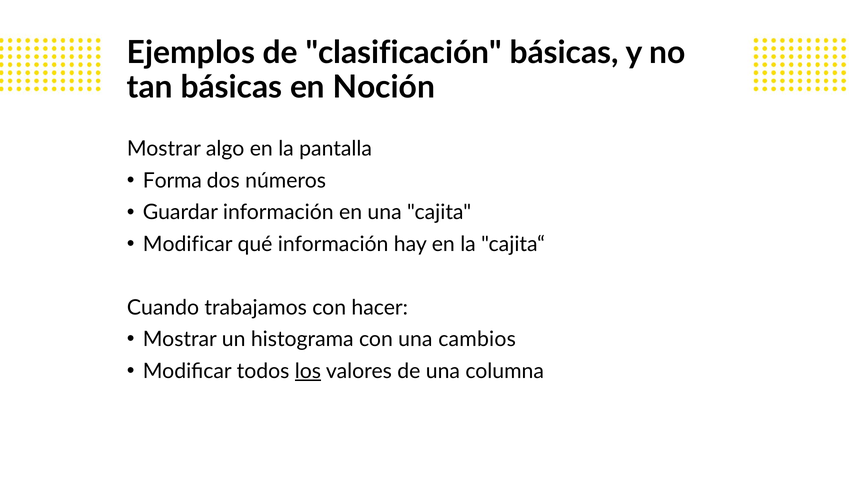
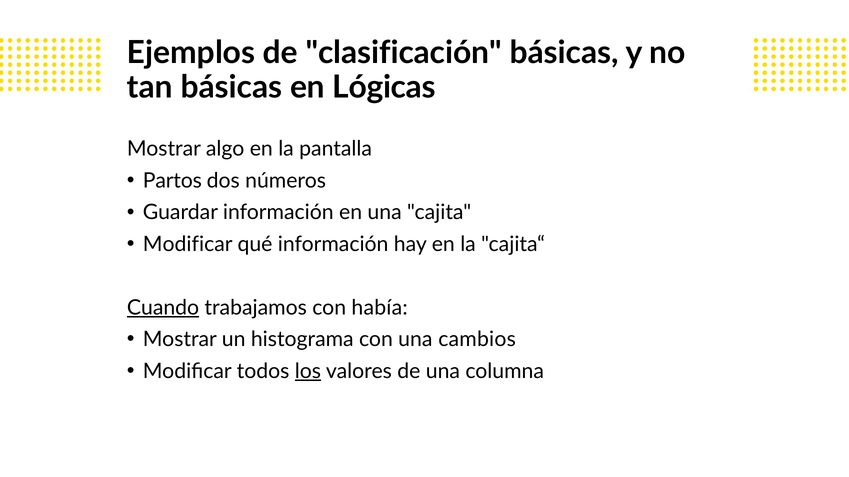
Noción: Noción -> Lógicas (384, 87)
Forma: Forma -> Partos (172, 181)
Cuando underline: none -> present (163, 308)
hacer: hacer -> había (380, 308)
